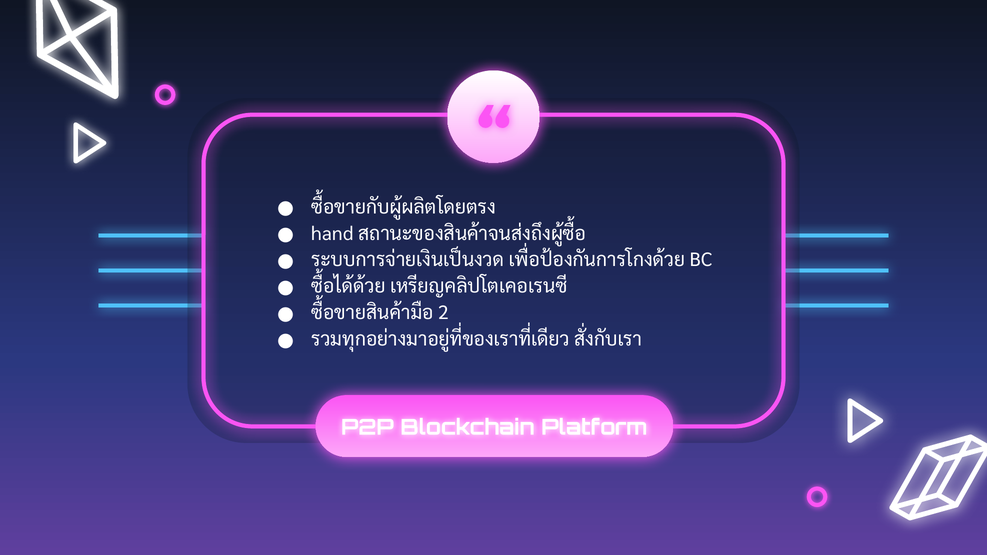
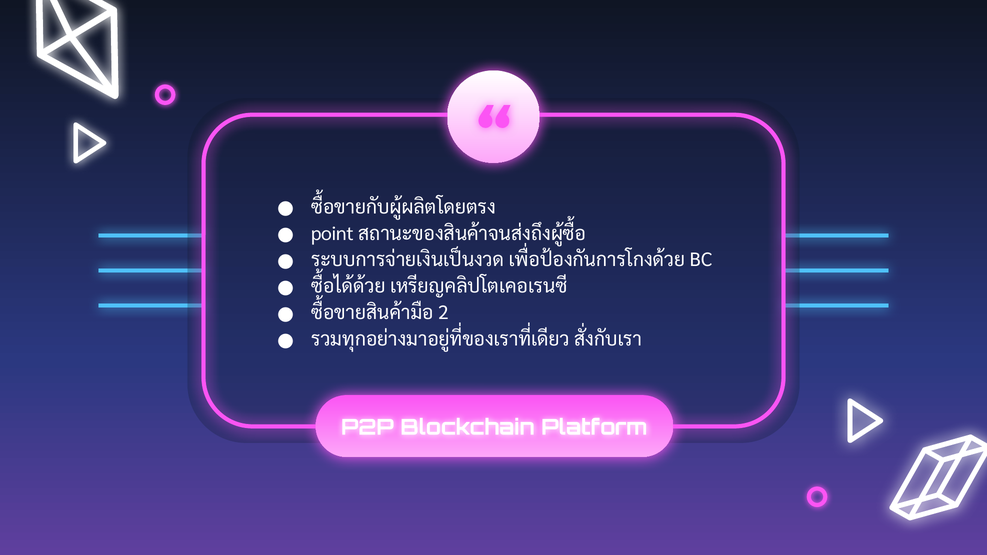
hand: hand -> point (333, 234)
